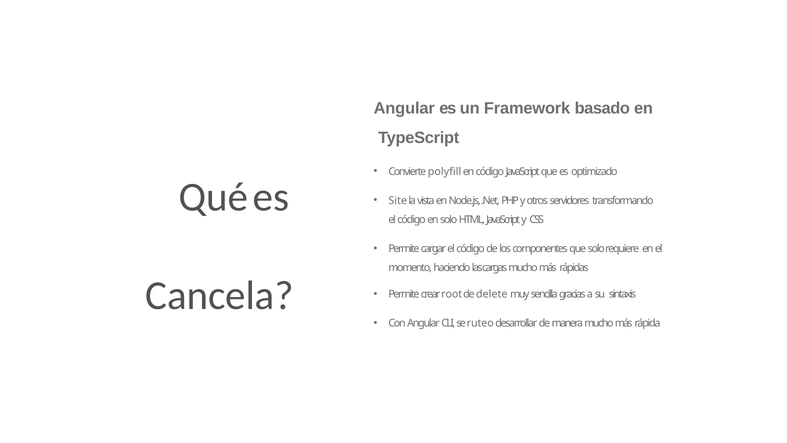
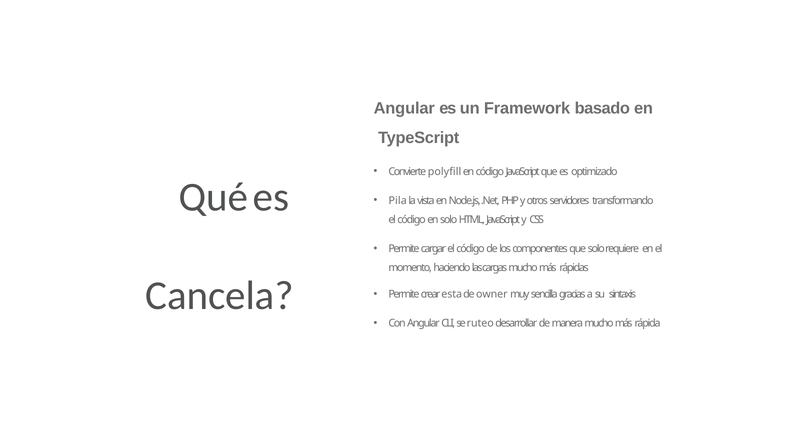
Site: Site -> Pila (398, 200)
root: root -> esta (452, 294)
delete: delete -> owner (492, 294)
